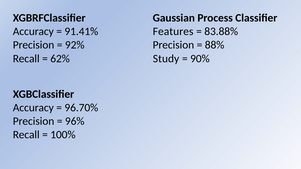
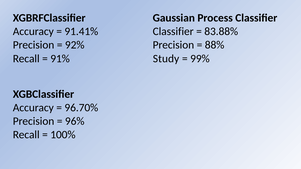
Features: Features -> Classifier (173, 32)
62%: 62% -> 91% (60, 59)
90%: 90% -> 99% (200, 59)
